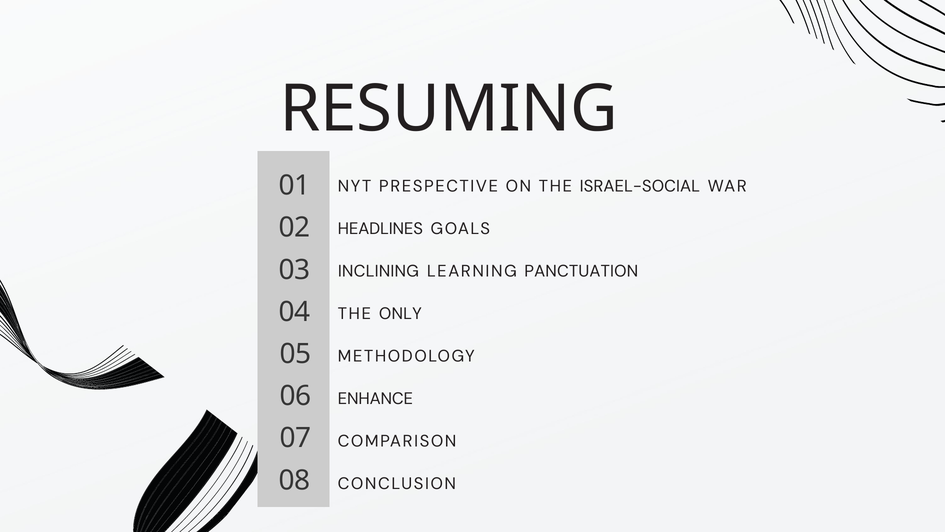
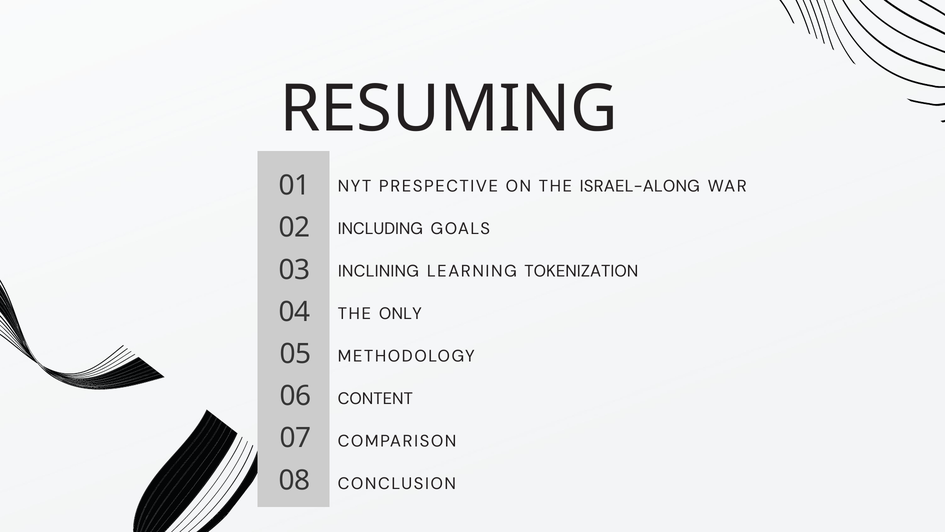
ISRAEL-SOCIAL: ISRAEL-SOCIAL -> ISRAEL-ALONG (640, 186)
HEADLINES: HEADLINES -> INCLUDING (380, 229)
PANCTUATION: PANCTUATION -> TOKENIZATION (581, 271)
ENHANCE: ENHANCE -> CONTENT (375, 398)
